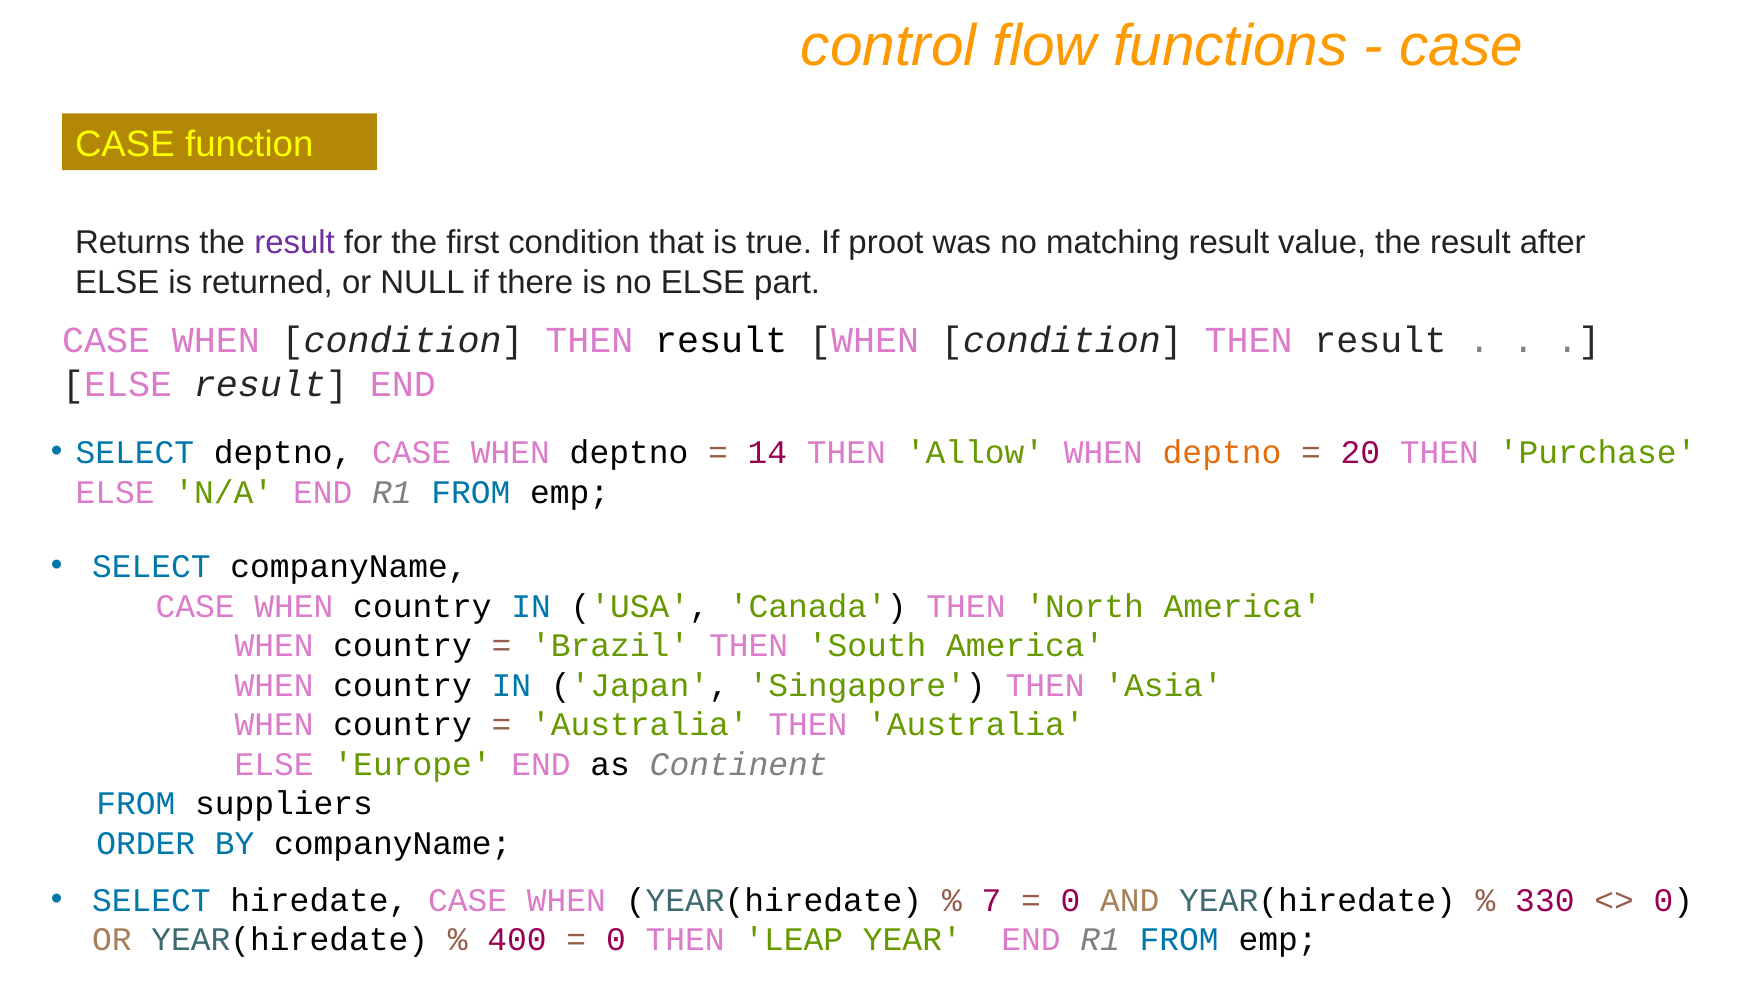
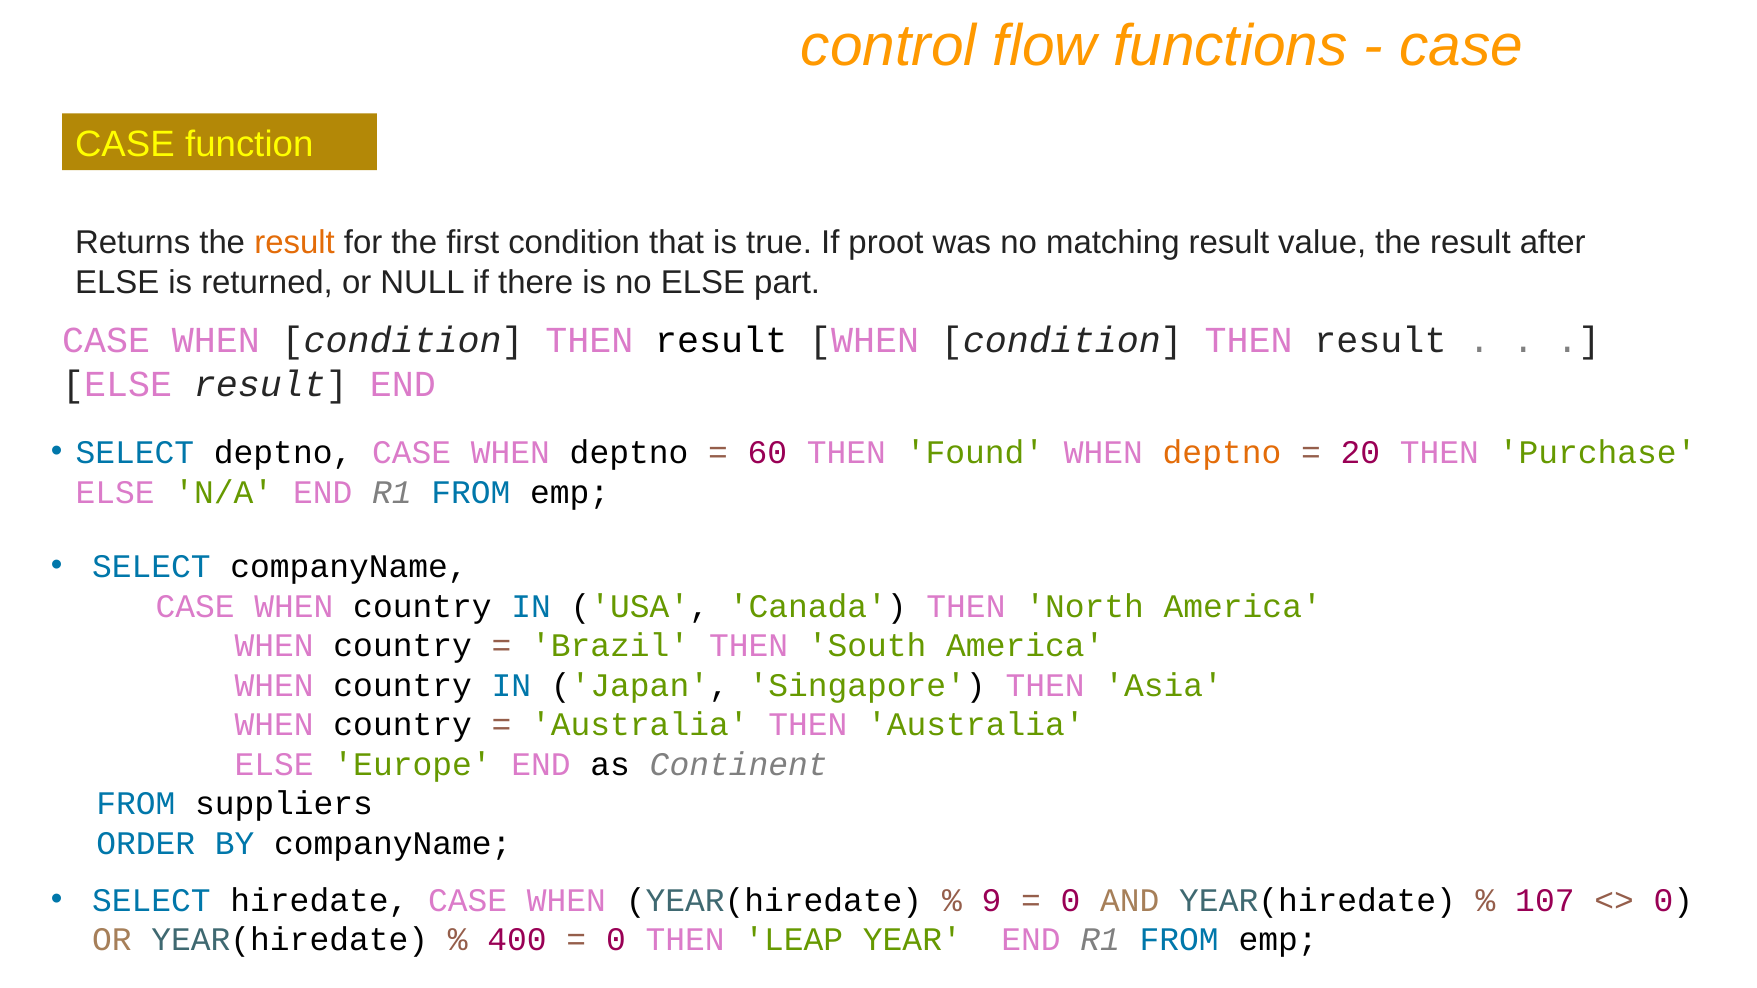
result colour: purple -> orange (295, 243)
14: 14 -> 60 (767, 453)
Allow: Allow -> Found (975, 453)
7: 7 -> 9 (991, 901)
330: 330 -> 107 (1545, 901)
